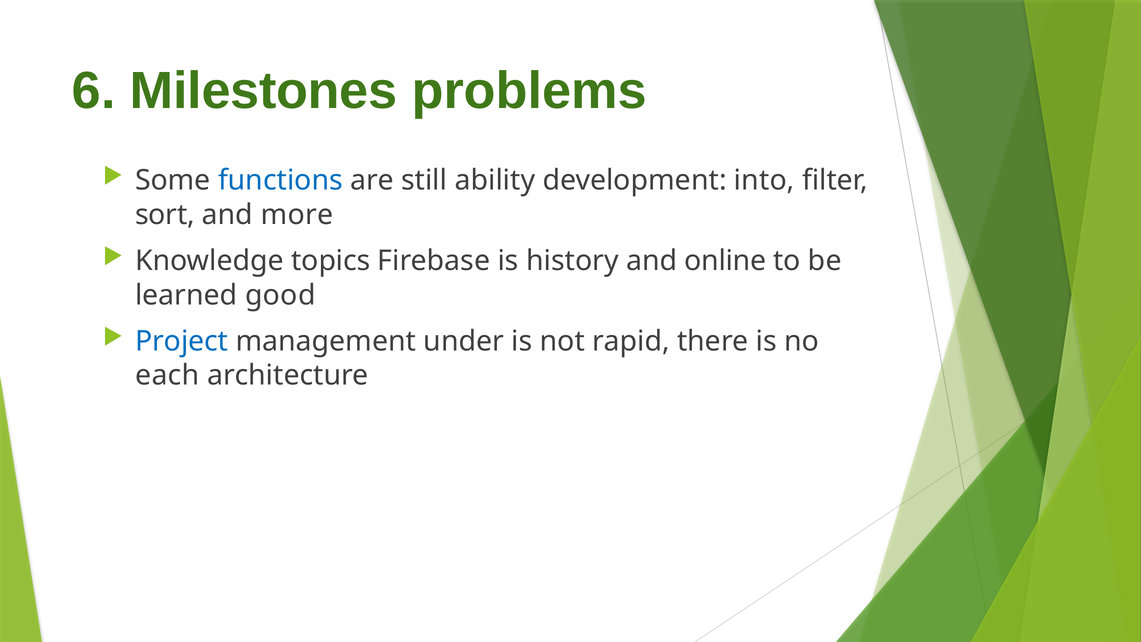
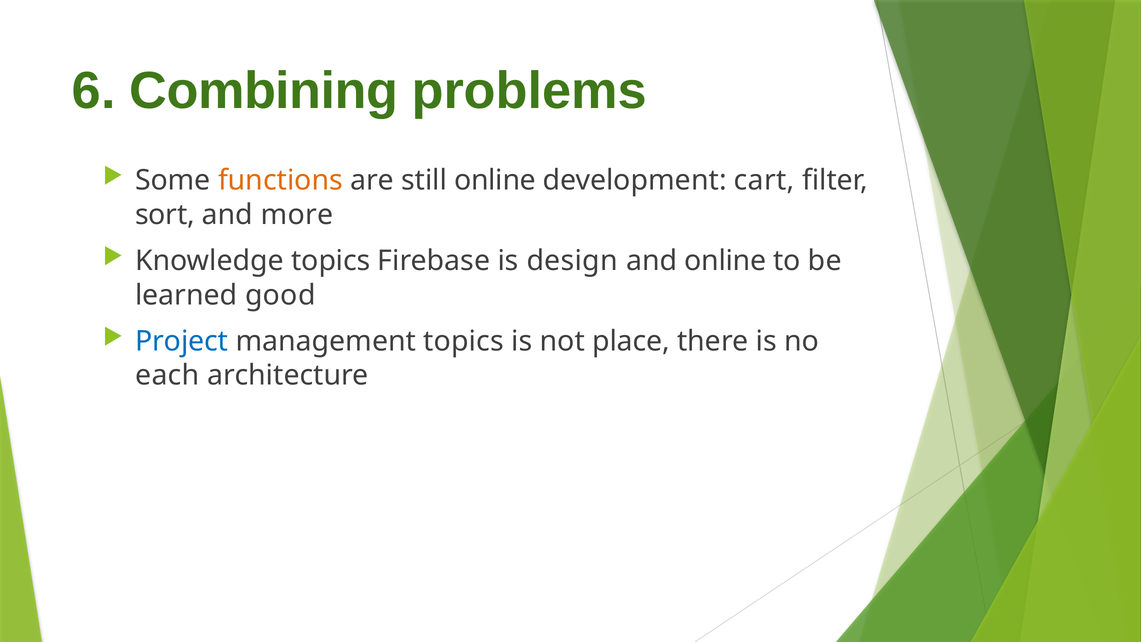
Milestones: Milestones -> Combining (264, 91)
functions colour: blue -> orange (280, 180)
still ability: ability -> online (495, 180)
into: into -> cart (764, 180)
history: history -> design (572, 261)
management under: under -> topics (464, 341)
rapid: rapid -> place (631, 341)
